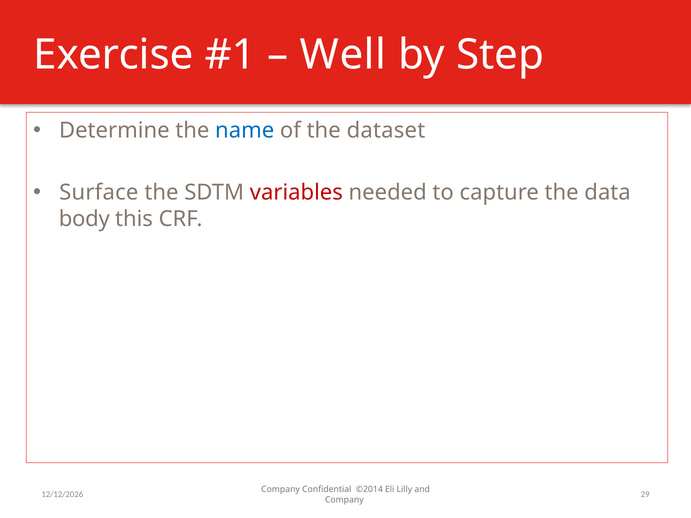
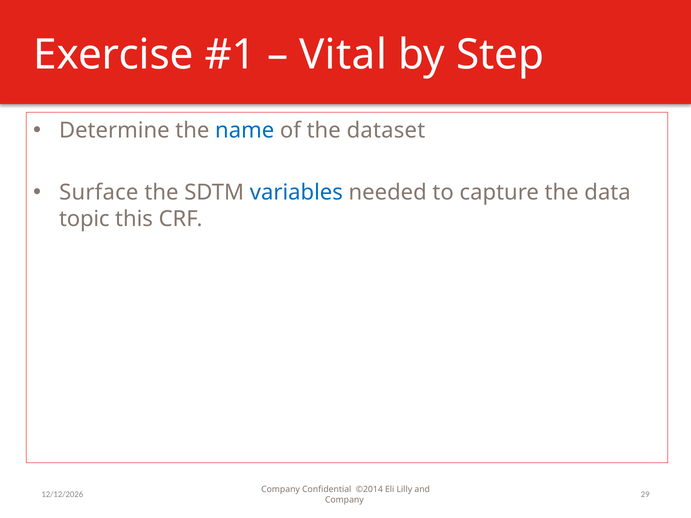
Well: Well -> Vital (343, 55)
variables colour: red -> blue (296, 193)
body: body -> topic (84, 219)
